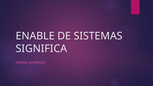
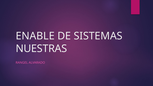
SIGNIFICA: SIGNIFICA -> NUESTRAS (41, 49)
